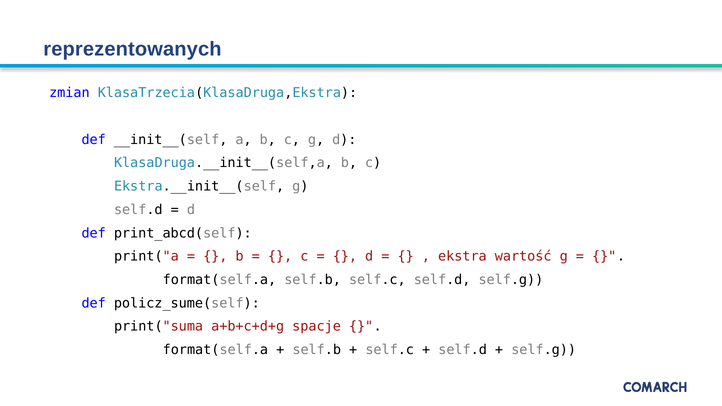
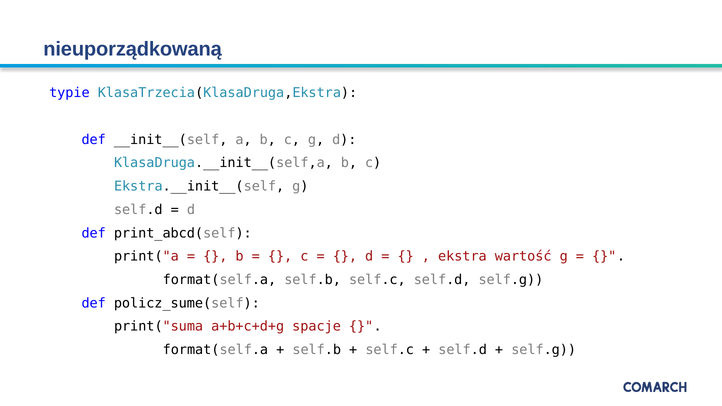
reprezentowanych: reprezentowanych -> nieuporządkowaną (133, 49)
zmian: zmian -> typie (69, 93)
